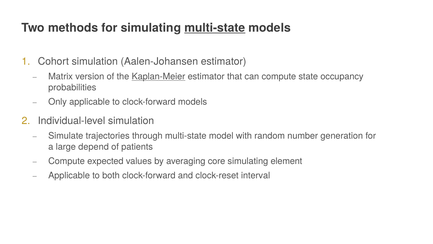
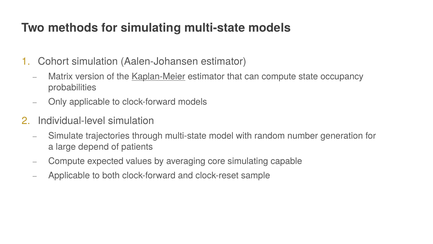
multi-state underline: present -> none (215, 28)
element: element -> capable (286, 161)
interval: interval -> sample (256, 175)
